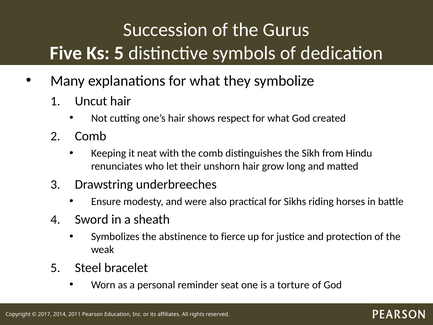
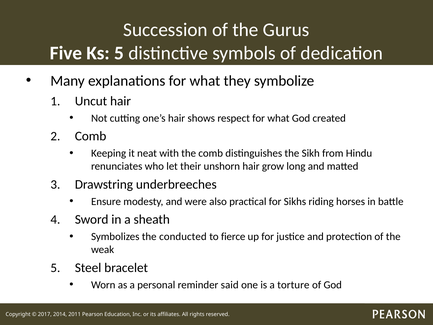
abstinence: abstinence -> conducted (183, 236)
seat: seat -> said (230, 285)
